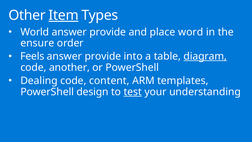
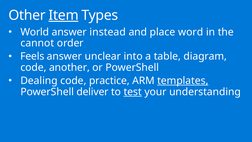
provide: provide -> instead (108, 32)
ensure: ensure -> cannot (37, 43)
provide: provide -> unclear (103, 56)
diagram underline: present -> none (205, 56)
content: content -> practice (109, 81)
templates underline: none -> present (183, 81)
design: design -> deliver (93, 92)
